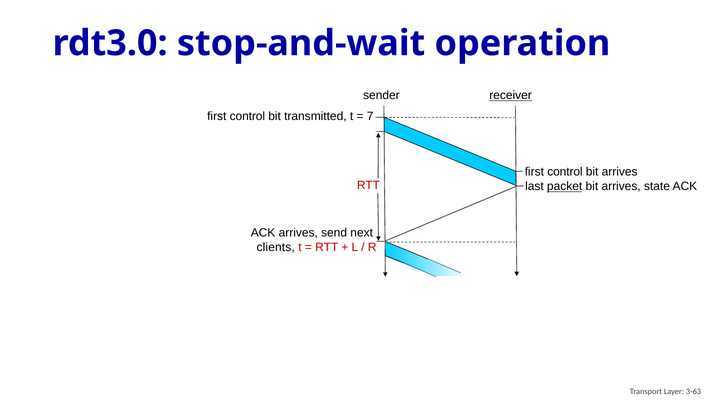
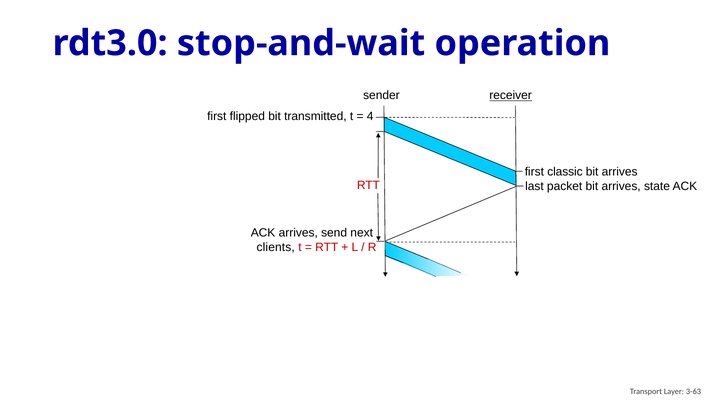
control: control -> flipped (247, 116)
7: 7 -> 4 (370, 116)
control: control -> classic (565, 172)
packet underline: present -> none (565, 186)
